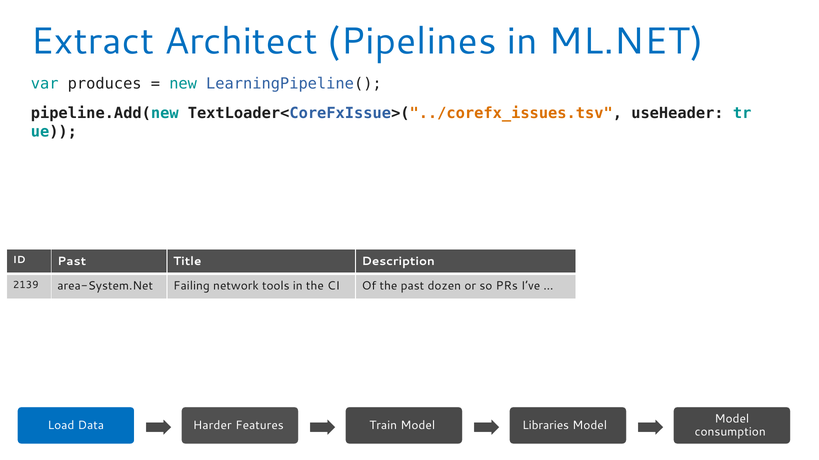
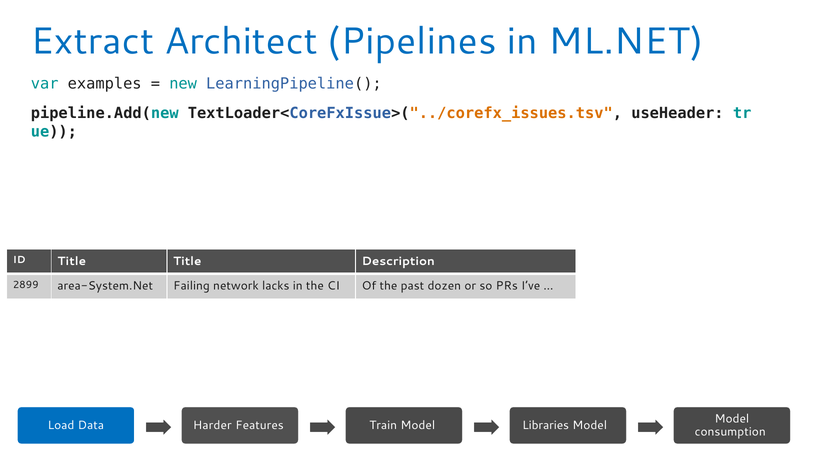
produces: produces -> examples (105, 84)
ID Past: Past -> Title (72, 262)
2139: 2139 -> 2899 (26, 285)
tools: tools -> lacks (276, 286)
